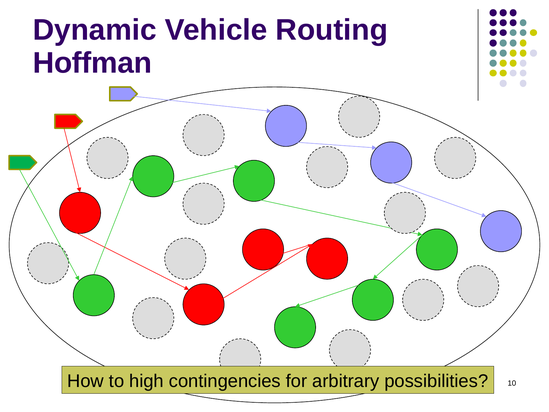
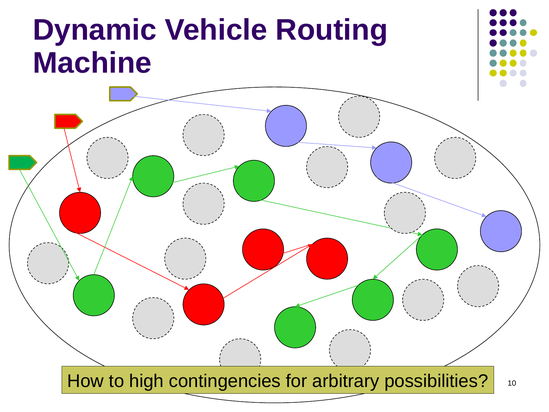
Hoffman: Hoffman -> Machine (92, 63)
